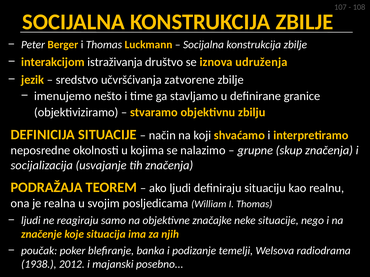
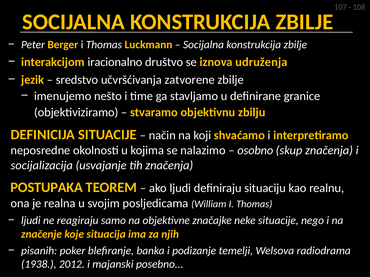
istraživanja: istraživanja -> iracionalno (115, 62)
grupne: grupne -> osobno (255, 151)
PODRAŽAJA: PODRAŽAJA -> POSTUPAKA (47, 188)
poučak: poučak -> pisanih (39, 251)
